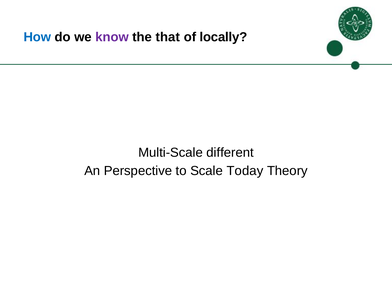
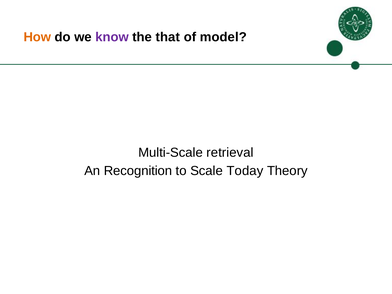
How colour: blue -> orange (37, 37)
locally: locally -> model (223, 37)
different: different -> retrieval (230, 152)
Perspective: Perspective -> Recognition (138, 171)
